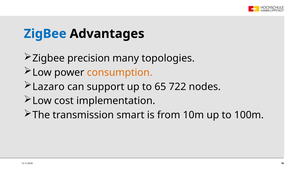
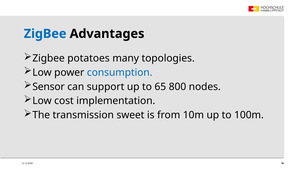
precision: precision -> potatoes (89, 58)
consumption colour: orange -> blue (120, 73)
Lazaro: Lazaro -> Sensor (49, 87)
722: 722 -> 800 (177, 87)
smart: smart -> sweet (130, 115)
